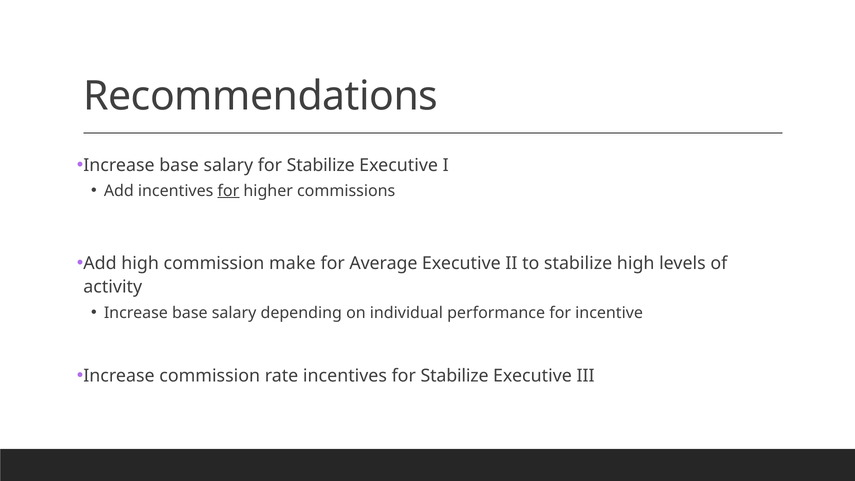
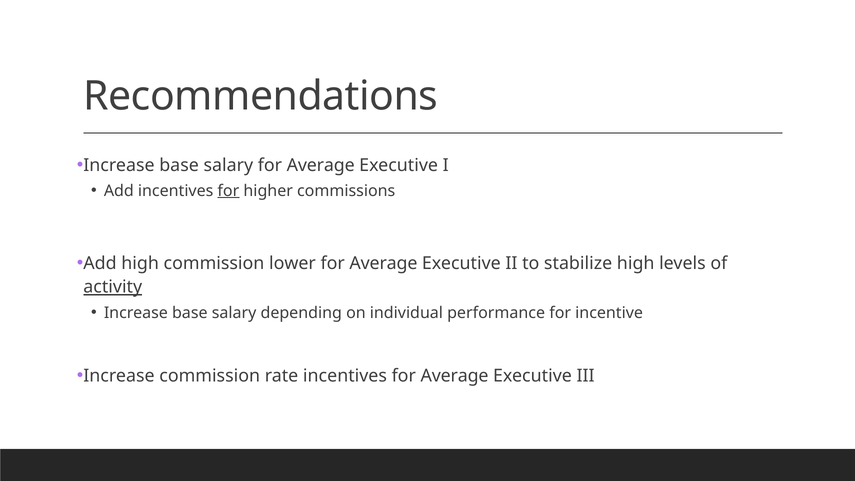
salary for Stabilize: Stabilize -> Average (321, 165)
make: make -> lower (292, 264)
activity underline: none -> present (113, 287)
incentives for Stabilize: Stabilize -> Average (455, 376)
